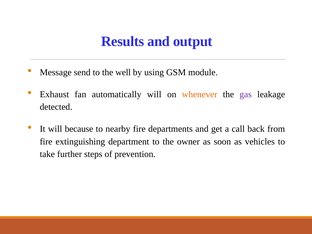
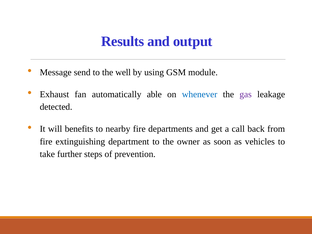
automatically will: will -> able (154, 94)
whenever colour: orange -> blue (200, 94)
because: because -> benefits (79, 129)
